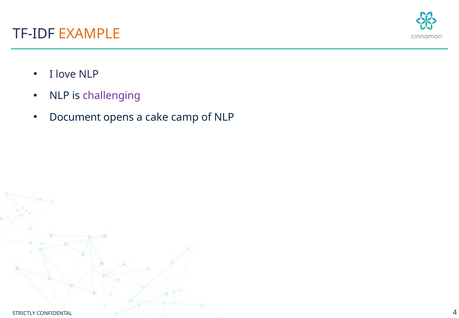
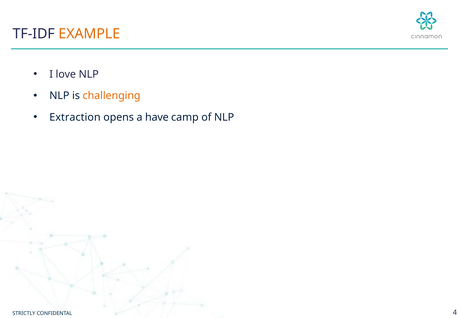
challenging colour: purple -> orange (112, 96)
Document: Document -> Extraction (75, 117)
cake: cake -> have (157, 117)
